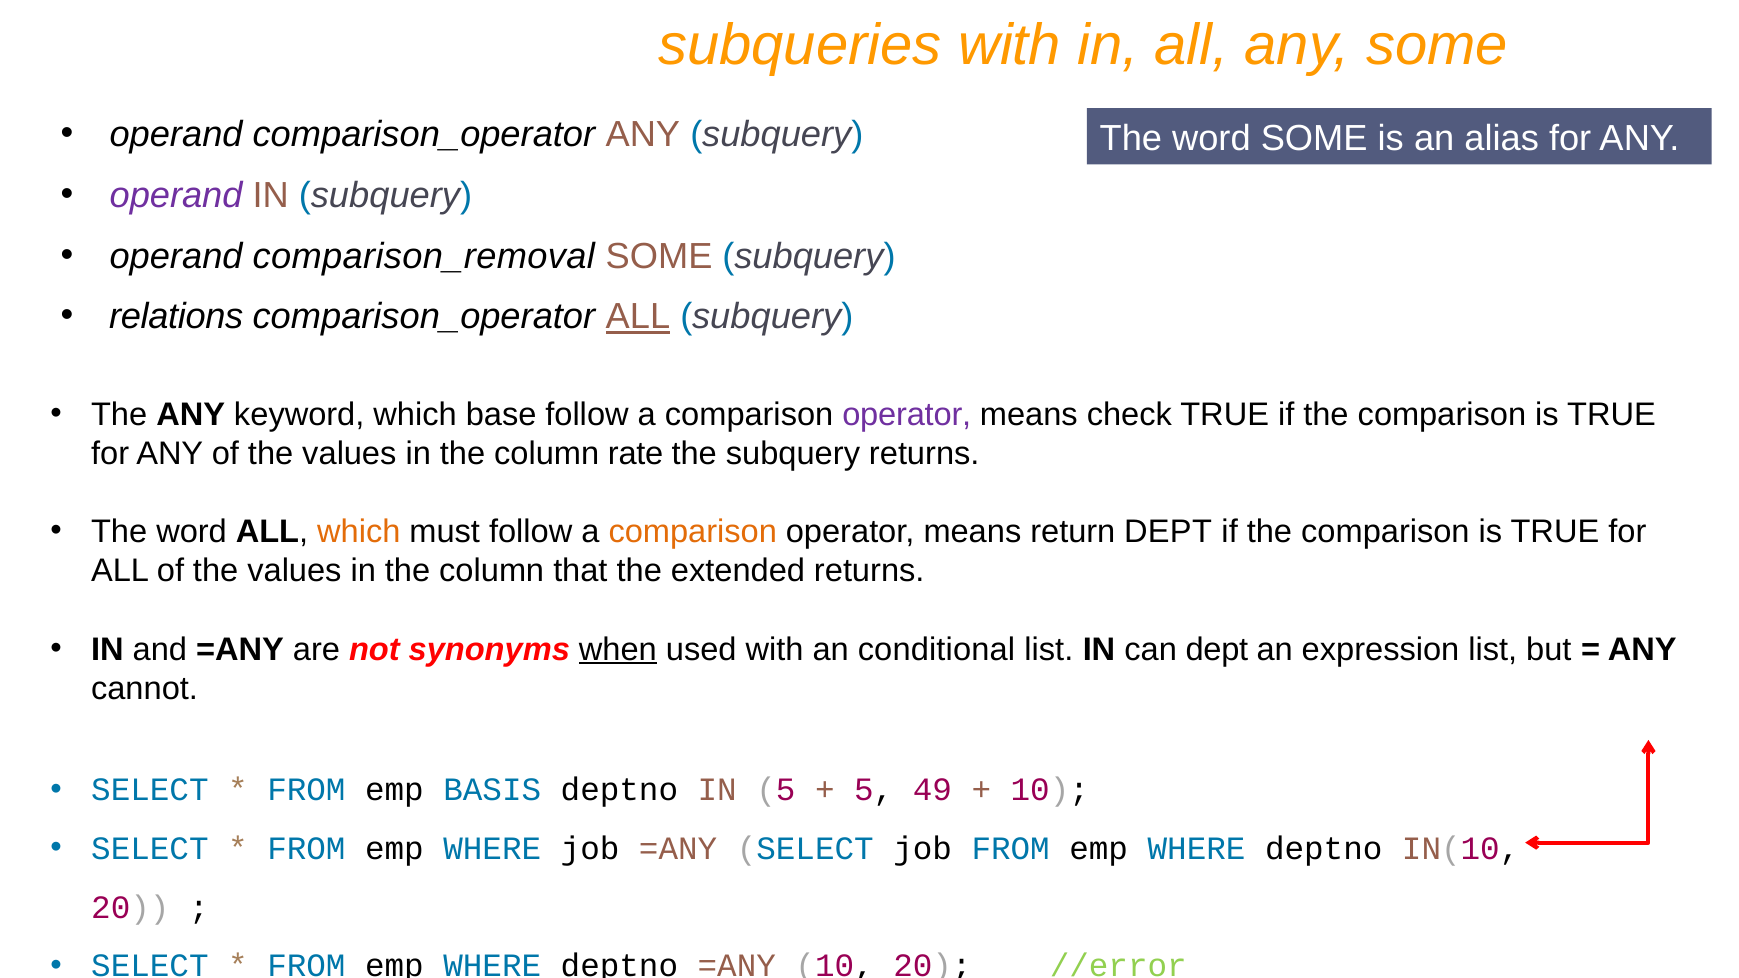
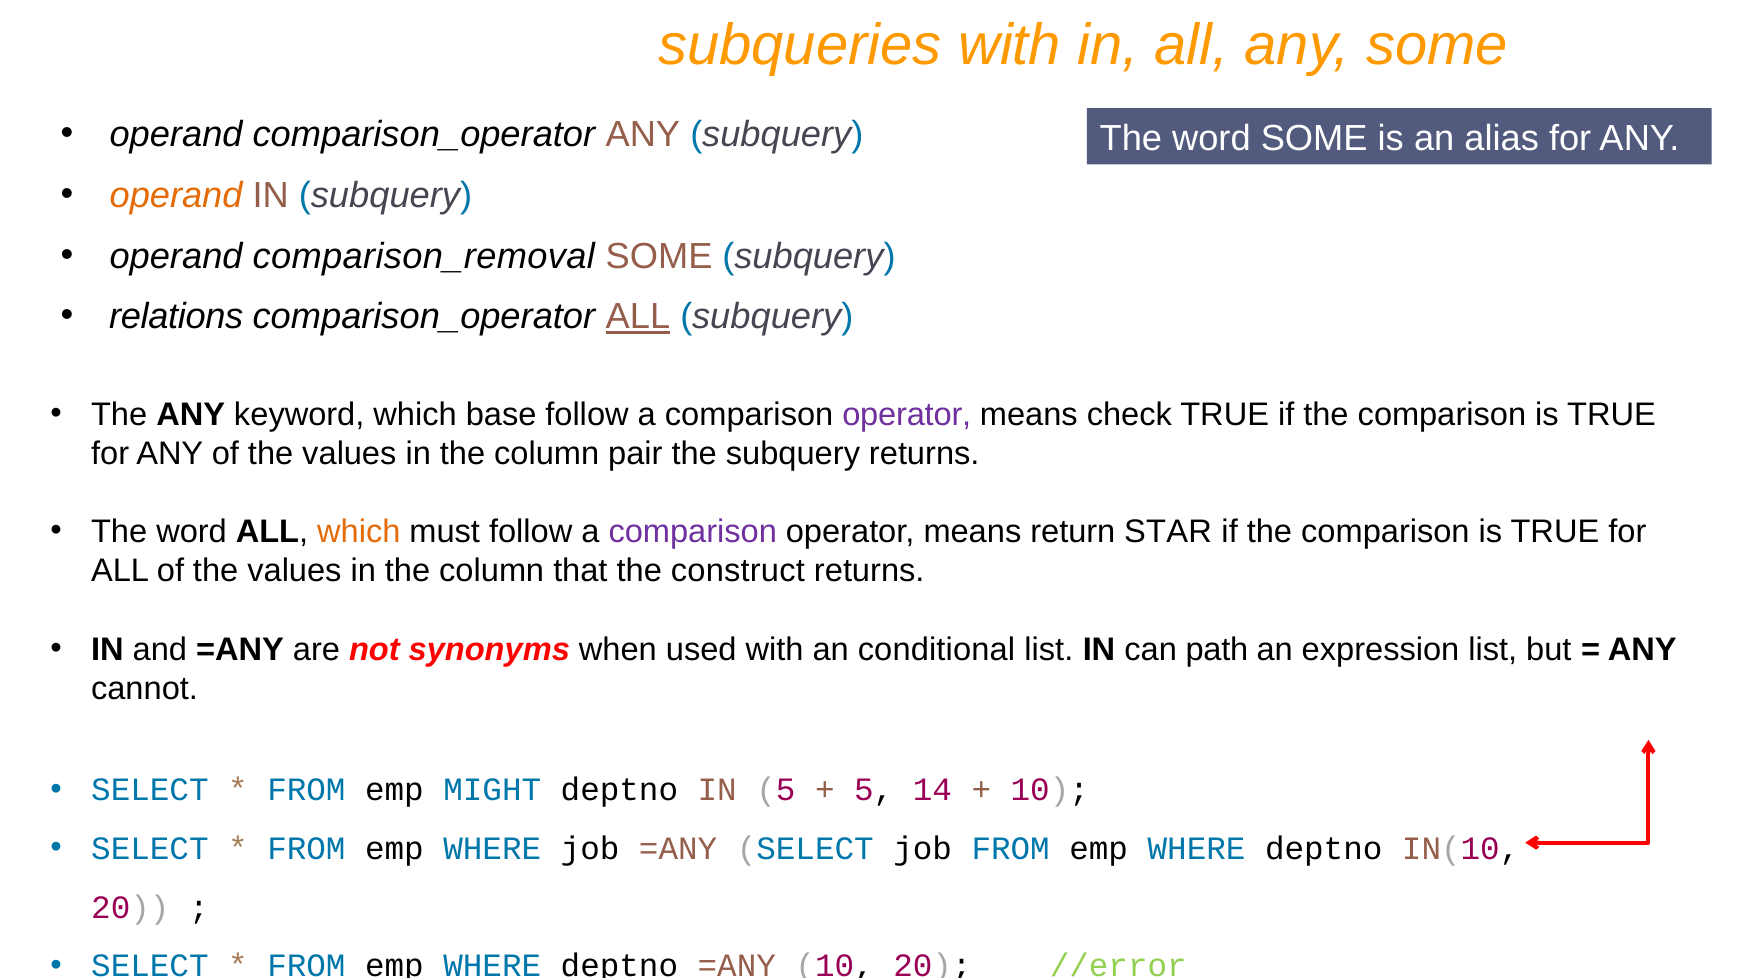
operand colour: purple -> orange (176, 195)
rate: rate -> pair (635, 454)
comparison colour: orange -> purple (693, 532)
return DEPT: DEPT -> STAR (1168, 532)
extended: extended -> construct (738, 571)
when underline: present -> none (618, 649)
can dept: dept -> path (1217, 649)
BASIS: BASIS -> MIGHT (492, 790)
49: 49 -> 14 (932, 790)
